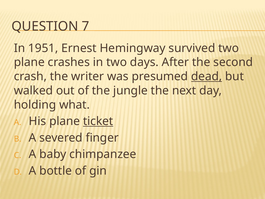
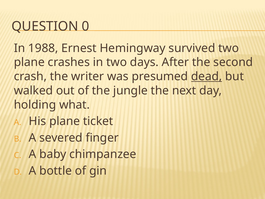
7: 7 -> 0 (86, 26)
1951: 1951 -> 1988 (43, 48)
ticket underline: present -> none (98, 121)
